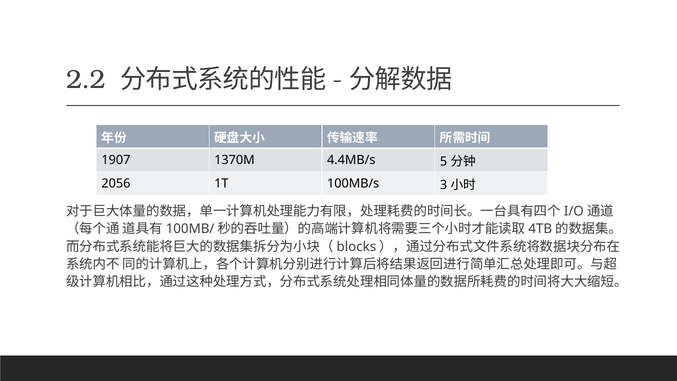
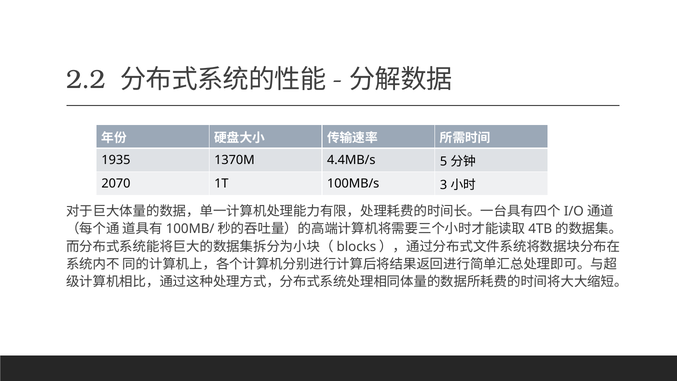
1907: 1907 -> 1935 (116, 160)
2056: 2056 -> 2070 (116, 184)
